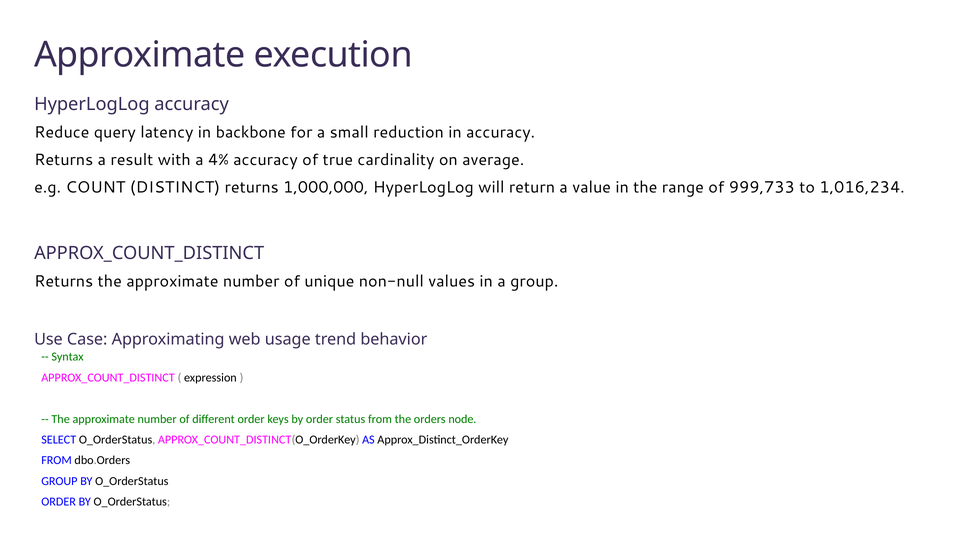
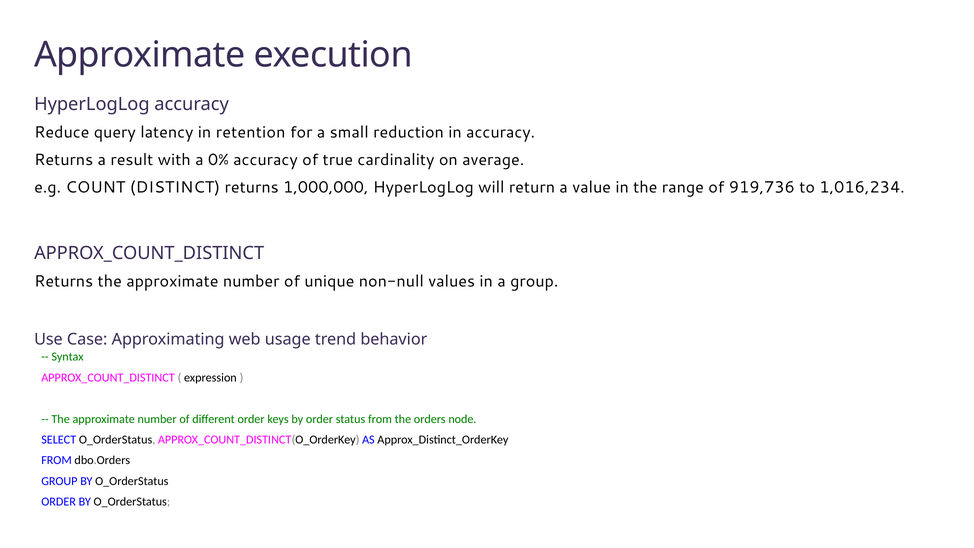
backbone: backbone -> retention (251, 133)
4%: 4% -> 0% (218, 160)
999,733: 999,733 -> 919,736 (762, 188)
